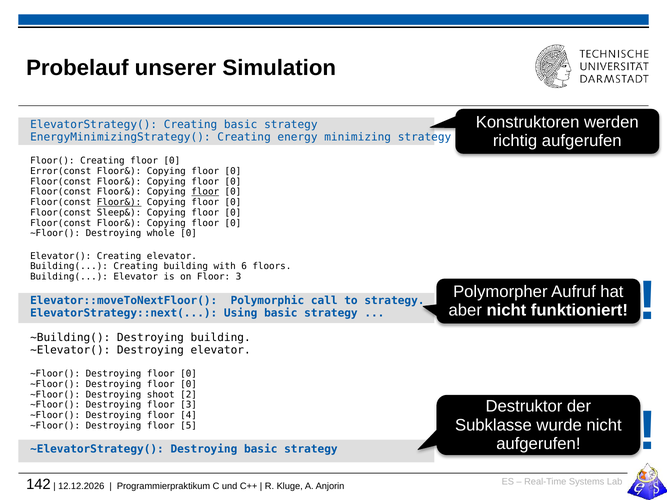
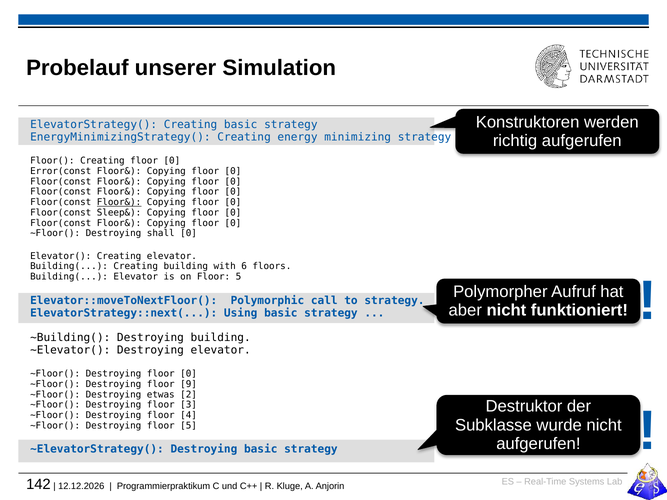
floor underline: present -> none (205, 192)
whole: whole -> shall (161, 233)
on Floor 3: 3 -> 5 (239, 277)
0: 0 -> 9 (189, 384)
shoot: shoot -> etwas (161, 395)
